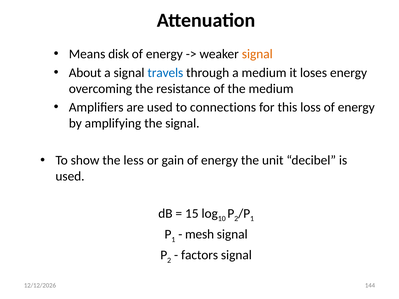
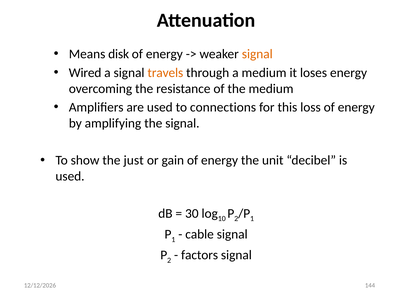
About: About -> Wired (85, 73)
travels colour: blue -> orange (165, 73)
less: less -> just (134, 160)
15: 15 -> 30 (192, 214)
mesh: mesh -> cable (200, 234)
